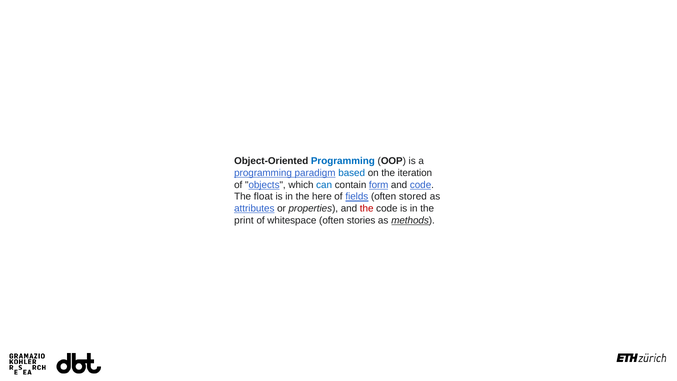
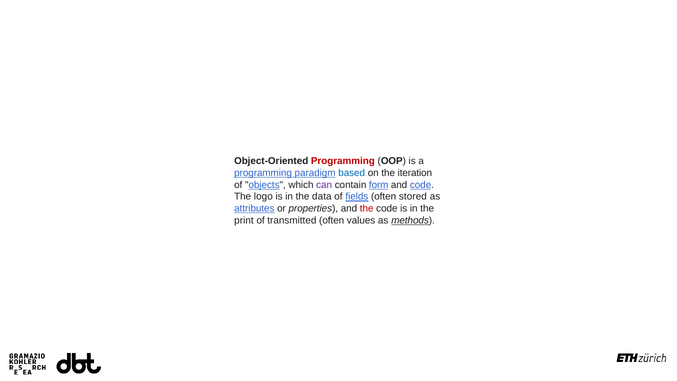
Programming colour: blue -> red (343, 161)
can colour: blue -> purple (324, 185)
float: float -> logo (263, 197)
here: here -> data (322, 197)
whitespace: whitespace -> transmitted (292, 220)
stories: stories -> values (361, 220)
